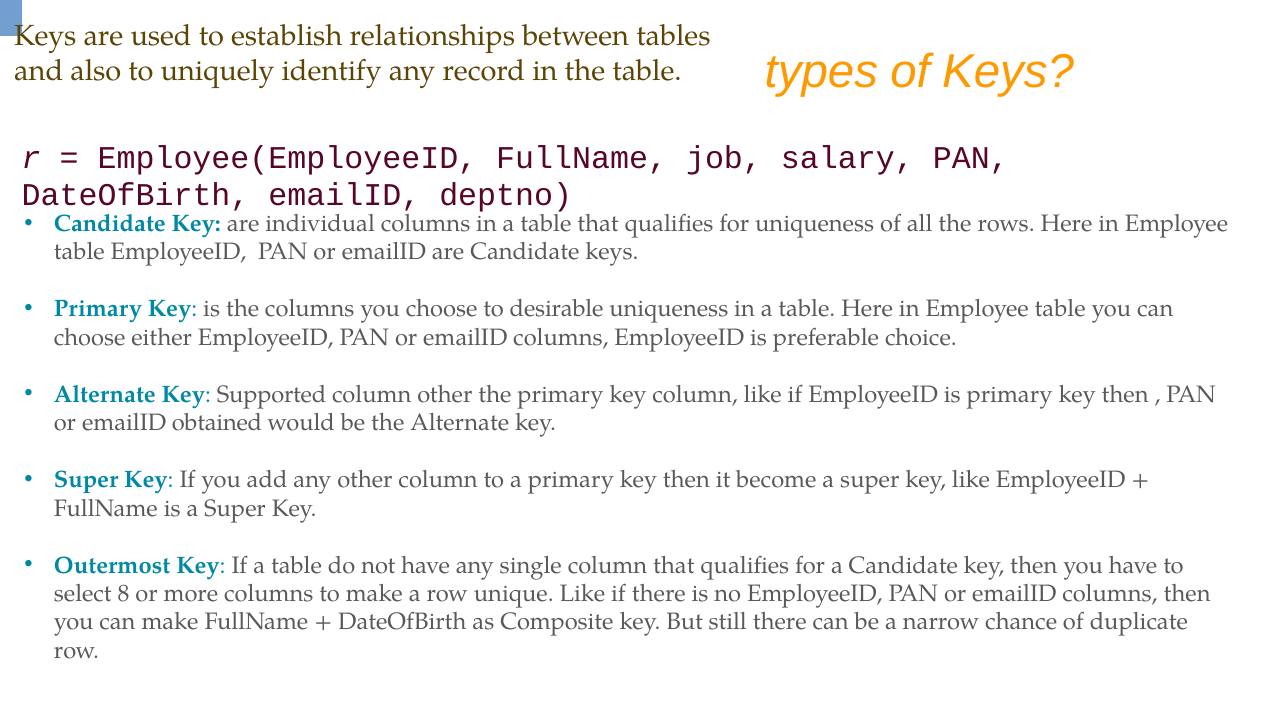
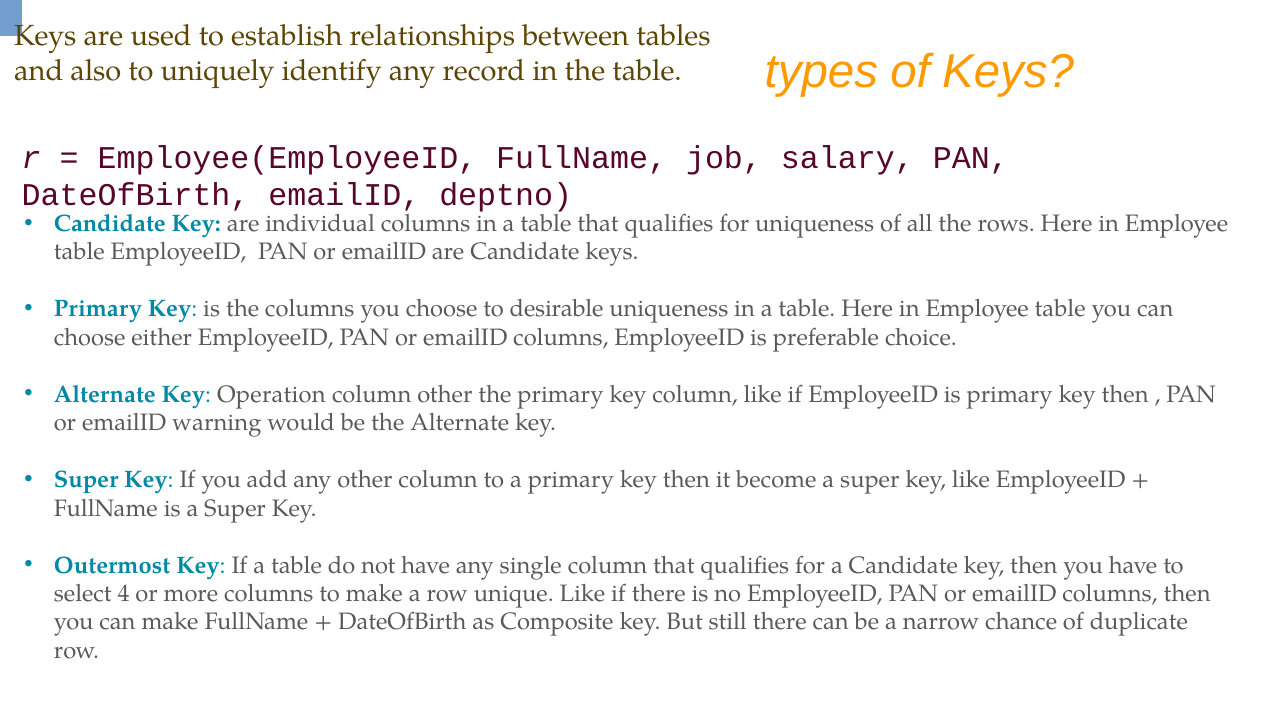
Supported: Supported -> Operation (271, 394)
obtained: obtained -> warning (217, 423)
8: 8 -> 4 (123, 593)
